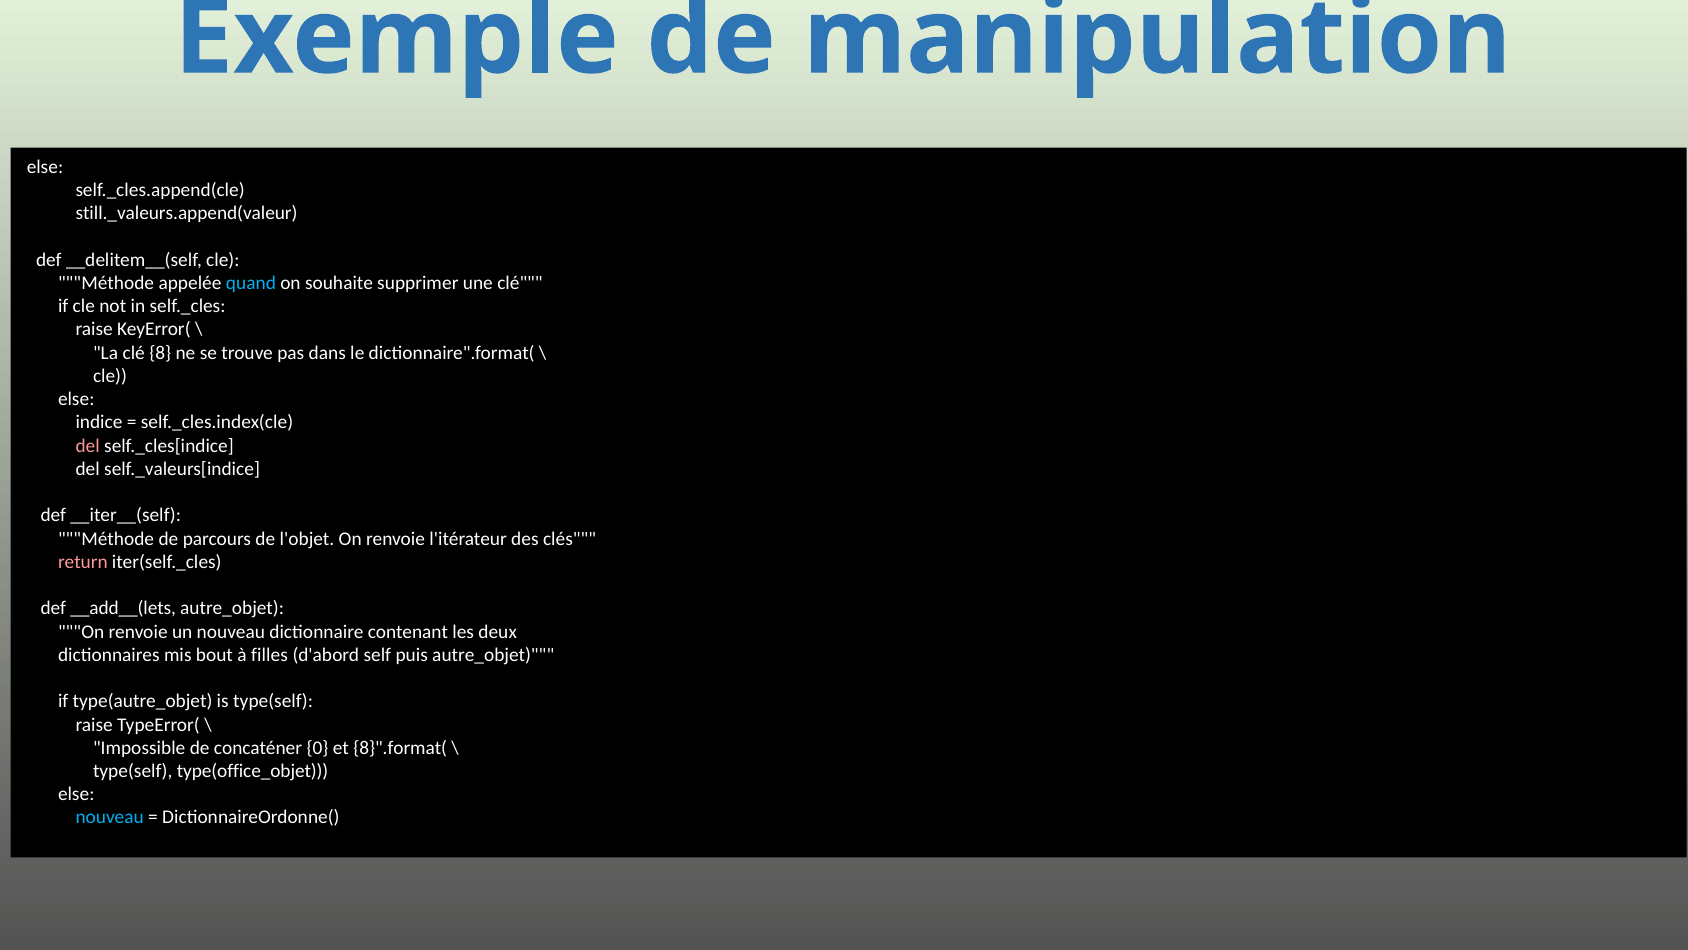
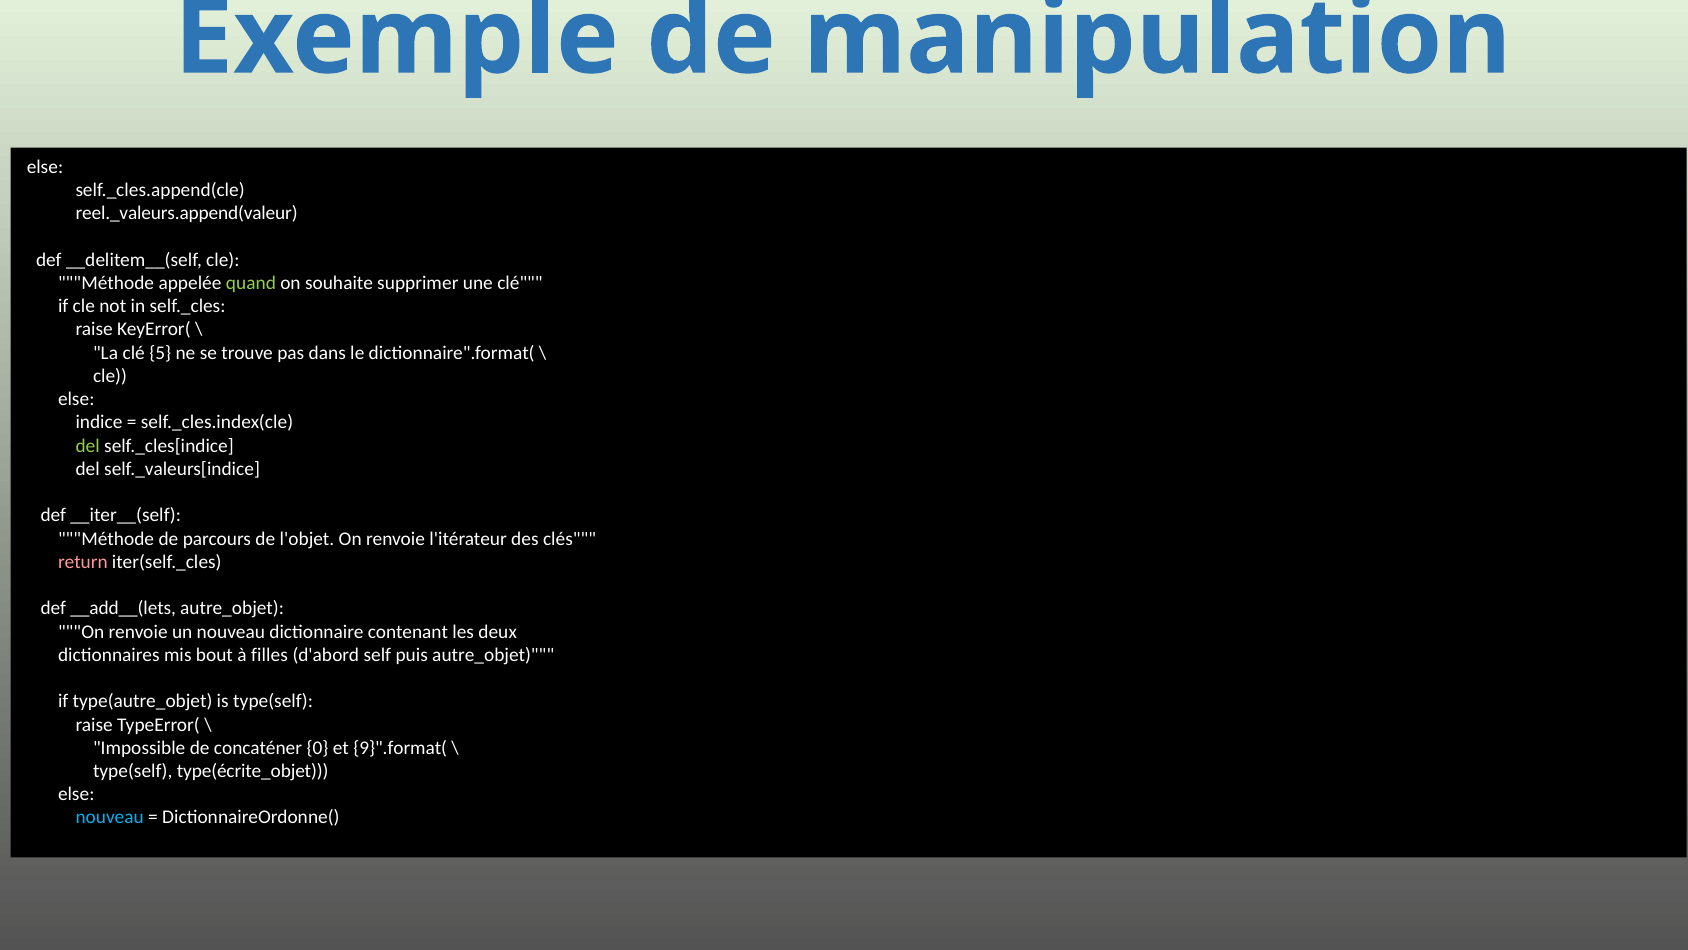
still._valeurs.append(valeur: still._valeurs.append(valeur -> reel._valeurs.append(valeur (187, 213)
quand colour: light blue -> light green (251, 283)
8: 8 -> 5 (160, 353)
del colour: pink -> light green (88, 446)
8}".format(: 8}".format( -> 9}".format( (400, 747)
type(office_objet: type(office_objet -> type(écrite_objet (253, 771)
